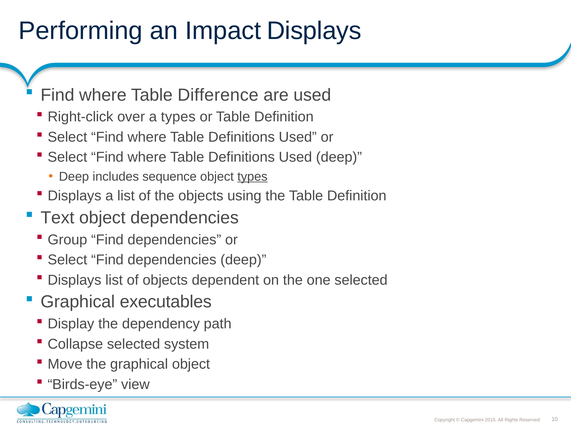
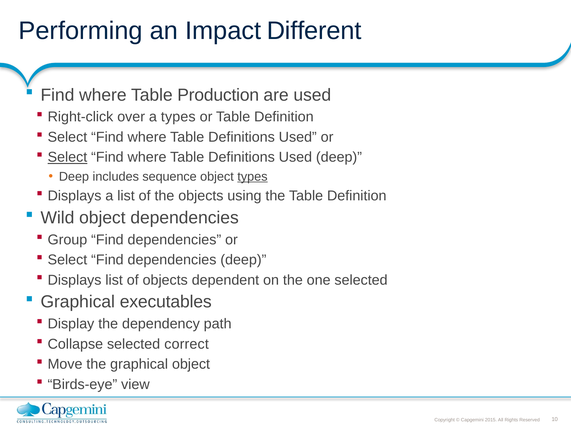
Impact Displays: Displays -> Different (314, 31)
Difference: Difference -> Production (218, 95)
Select underline: none -> present (67, 157)
Text: Text -> Wild (57, 218)
system: system -> correct (187, 344)
